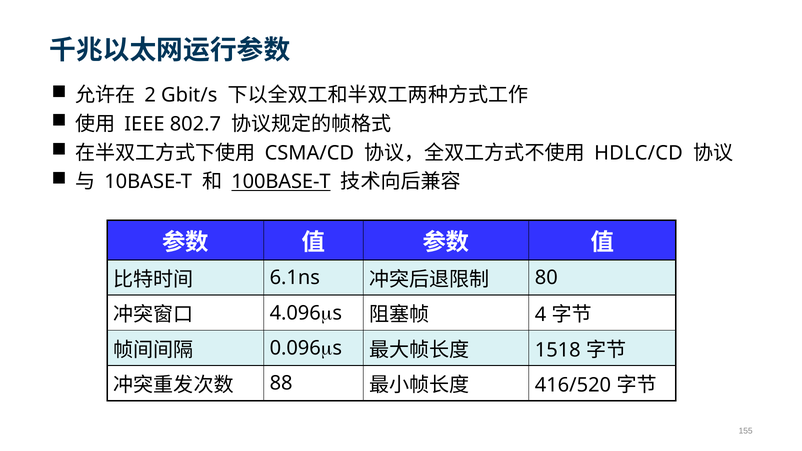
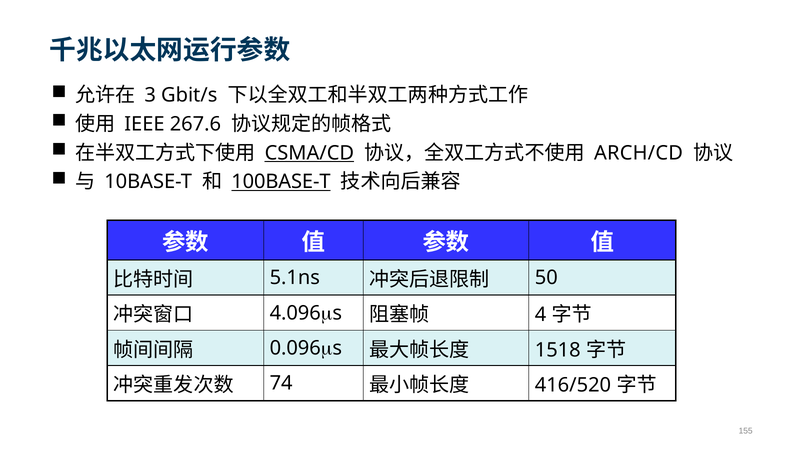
2: 2 -> 3 (150, 95)
802.7: 802.7 -> 267.6 (195, 124)
CSMA/CD underline: none -> present (309, 153)
HDLC/CD: HDLC/CD -> ARCH/CD (639, 153)
6.1ns: 6.1ns -> 5.1ns (295, 278)
80: 80 -> 50 (546, 278)
88: 88 -> 74 (281, 383)
